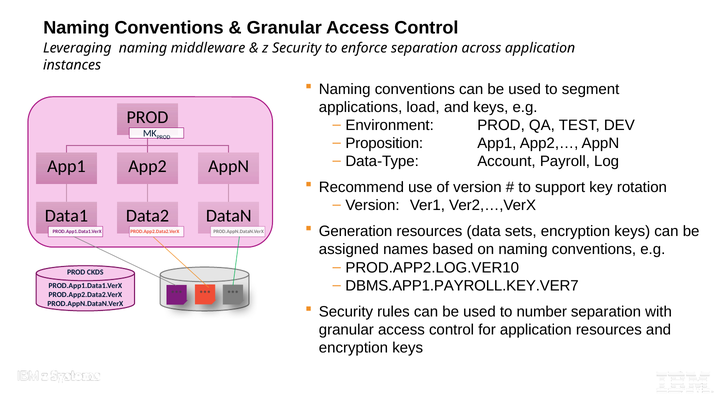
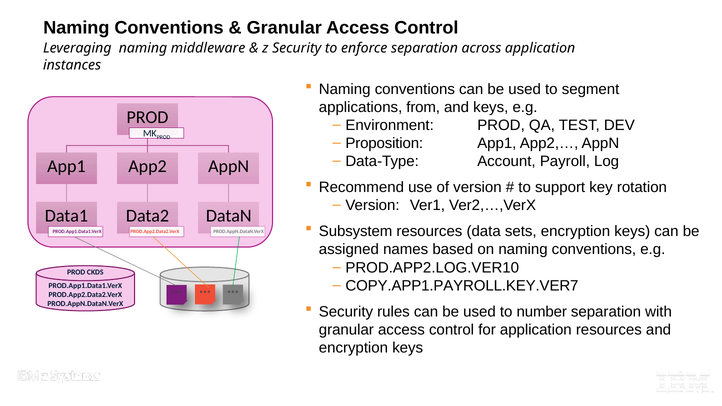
load: load -> from (423, 107)
Generation: Generation -> Subsystem (356, 232)
DBMS.APP1.PAYROLL.KEY.VER7: DBMS.APP1.PAYROLL.KEY.VER7 -> COPY.APP1.PAYROLL.KEY.VER7 (462, 286)
